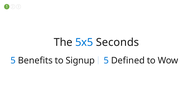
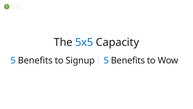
Seconds: Seconds -> Capacity (117, 42)
Defined: Defined -> Benefits (128, 60)
